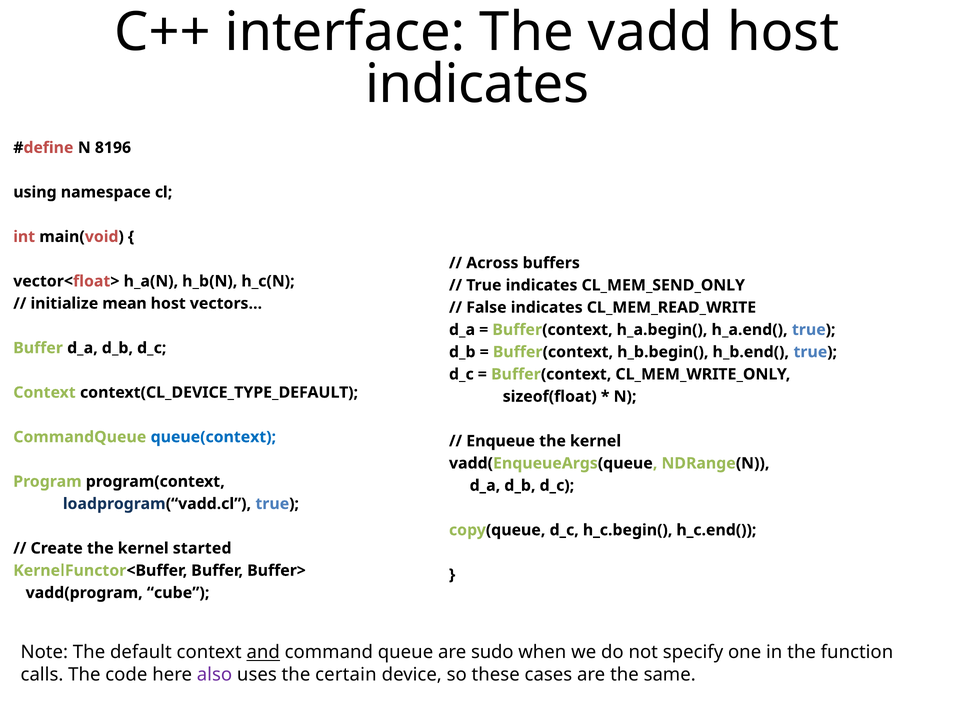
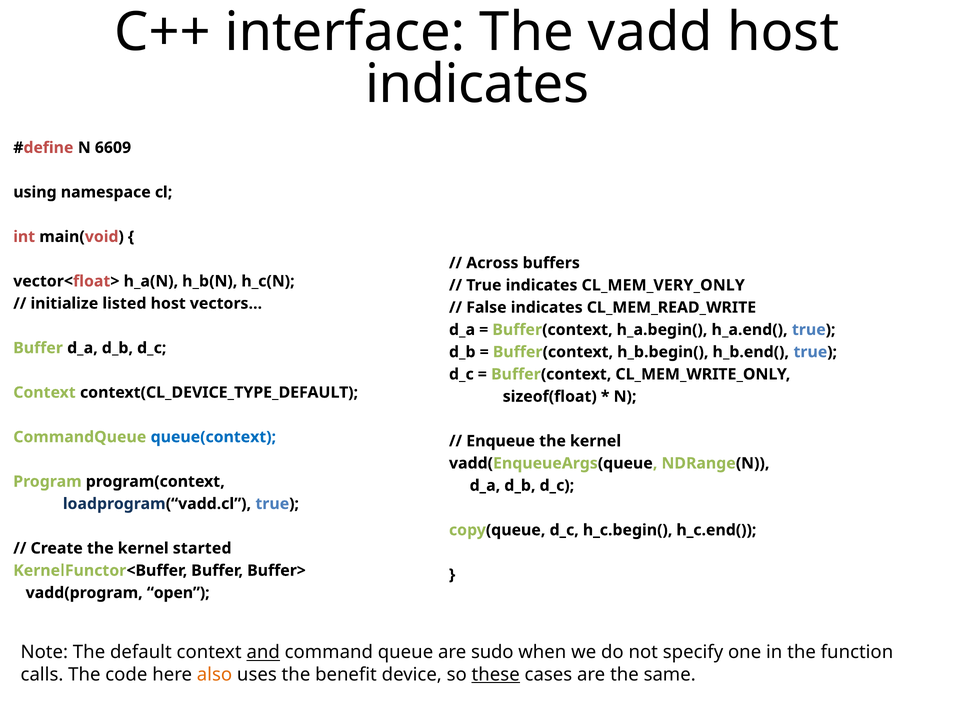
8196: 8196 -> 6609 (113, 148)
CL_MEM_SEND_ONLY: CL_MEM_SEND_ONLY -> CL_MEM_VERY_ONLY (663, 285)
mean: mean -> listed (124, 304)
cube: cube -> open (178, 593)
also colour: purple -> orange (214, 675)
certain: certain -> benefit (346, 675)
these underline: none -> present (496, 675)
